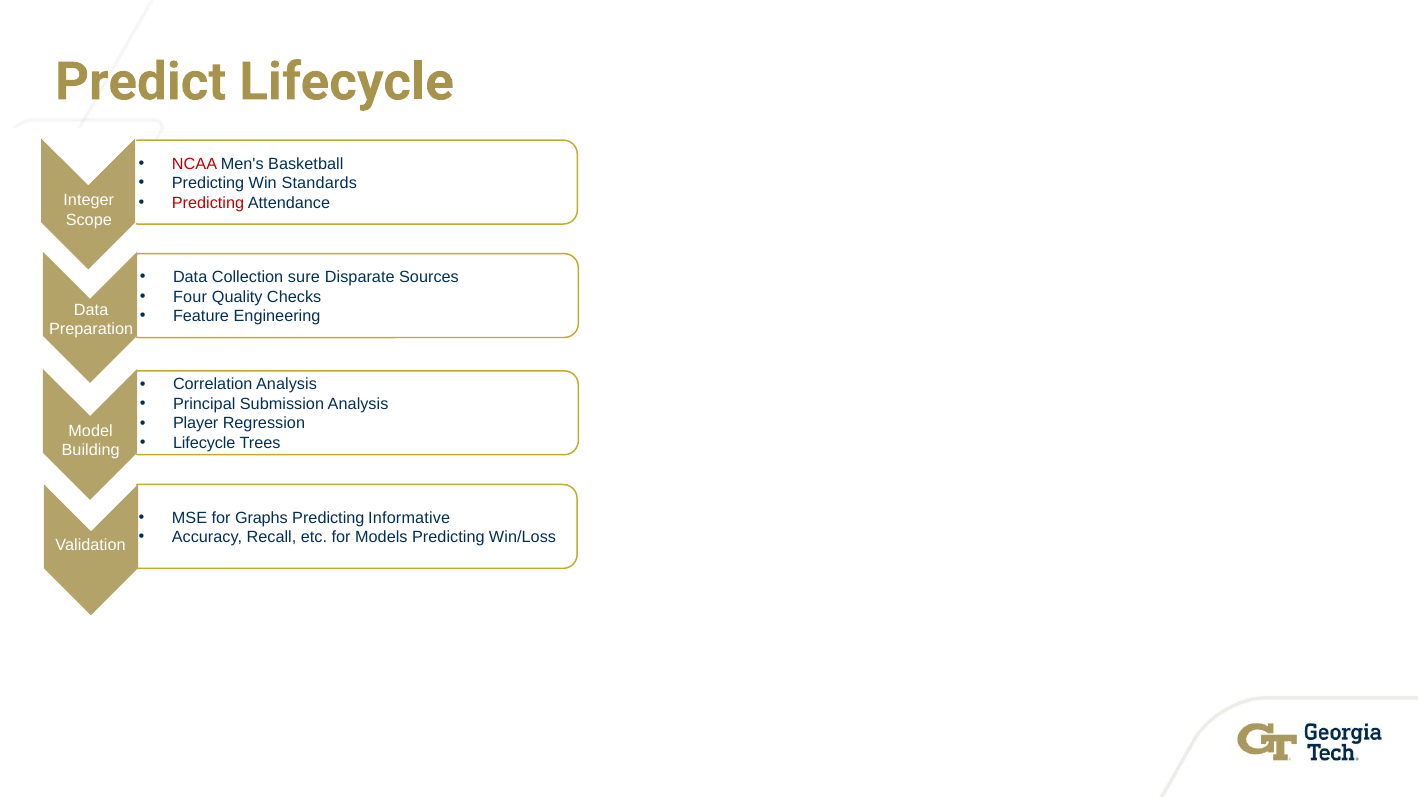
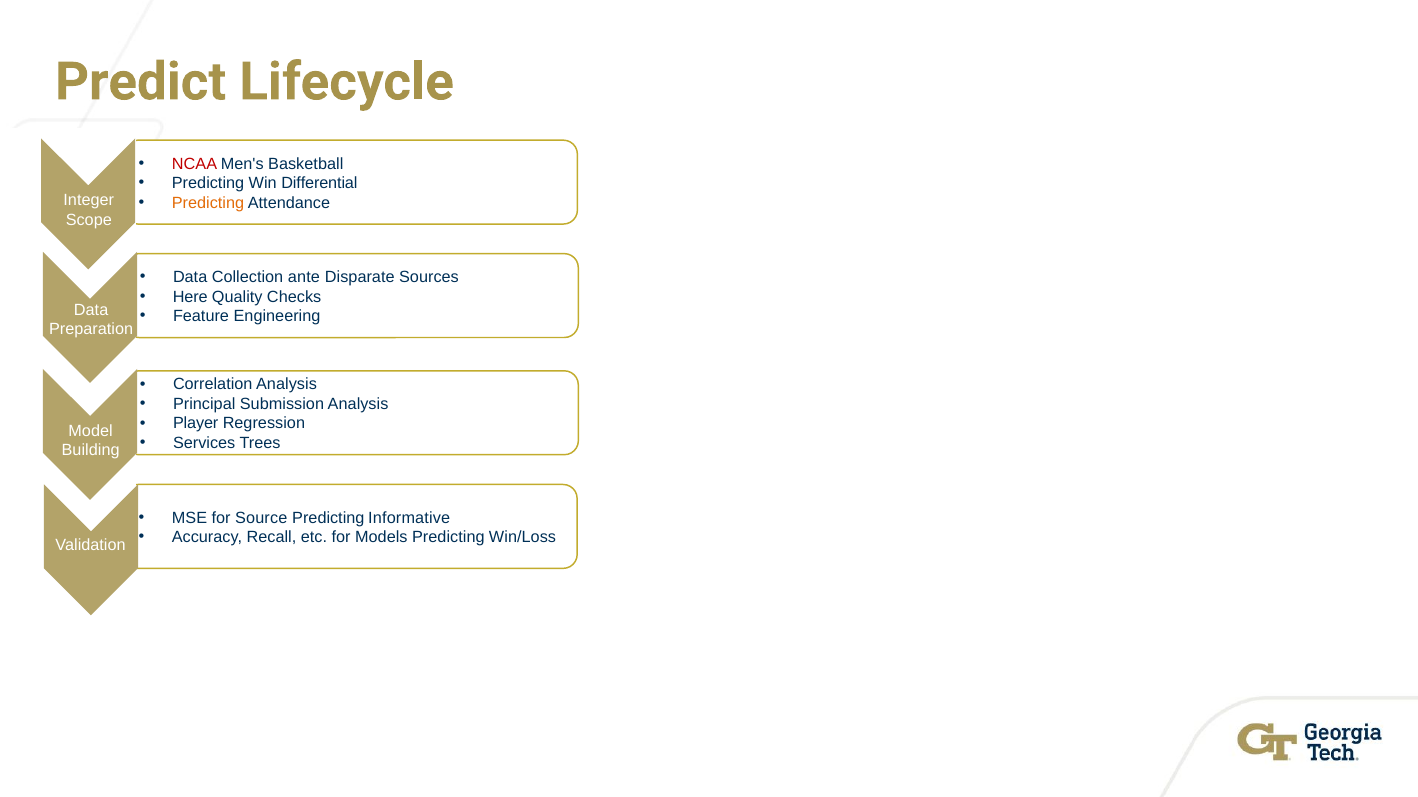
Standards: Standards -> Differential (319, 183)
Predicting colour: red -> orange (208, 203)
sure: sure -> ante (304, 277)
Four: Four -> Here (190, 297)
Lifecycle: Lifecycle -> Services (204, 443)
Graphs: Graphs -> Source (261, 518)
